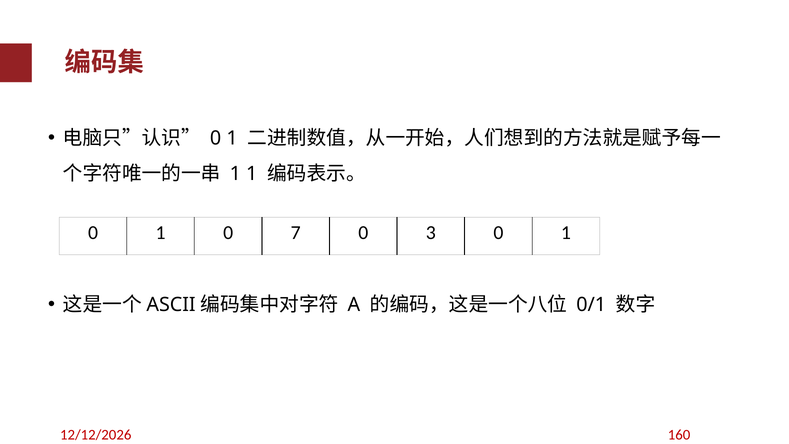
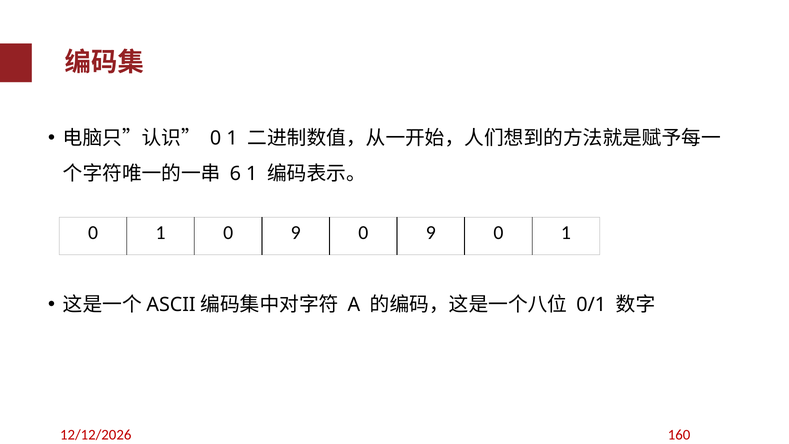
1: 1 -> 6 (235, 174)
1 0 7: 7 -> 9 (296, 232)
3: 3 -> 9 (431, 232)
